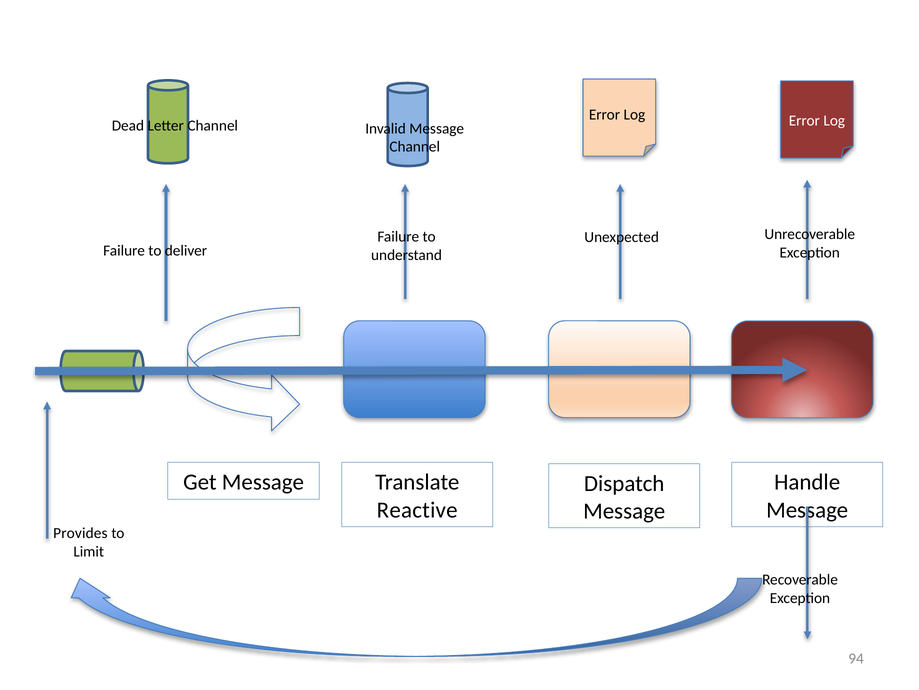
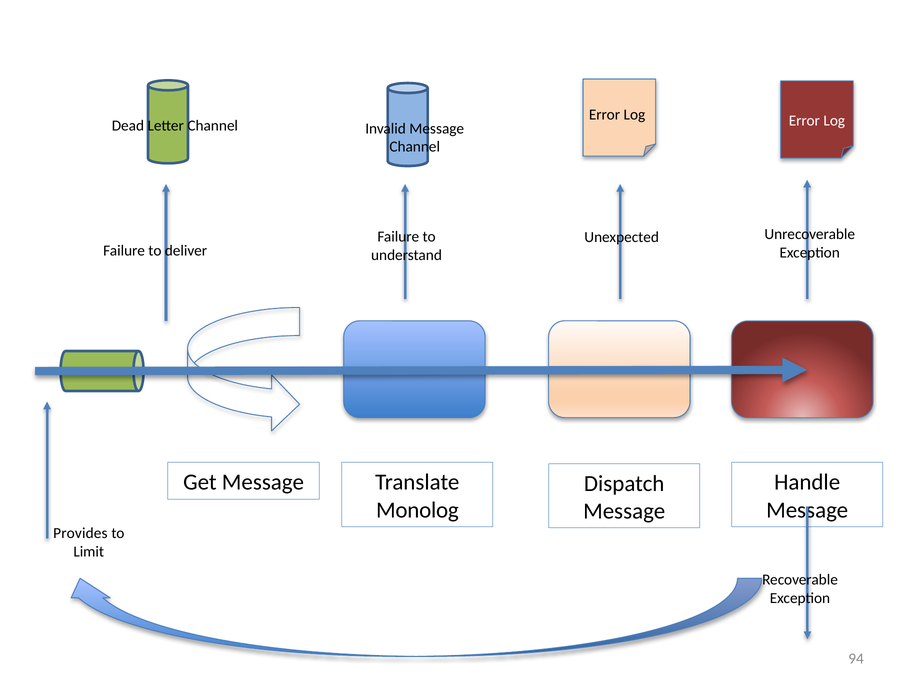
Reactive: Reactive -> Monolog (417, 509)
